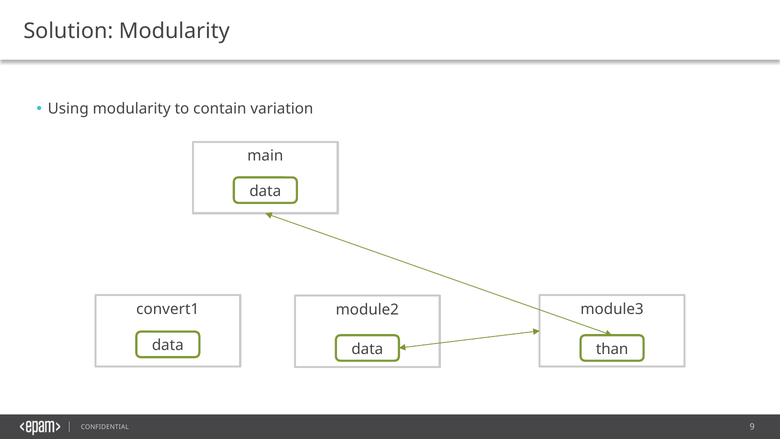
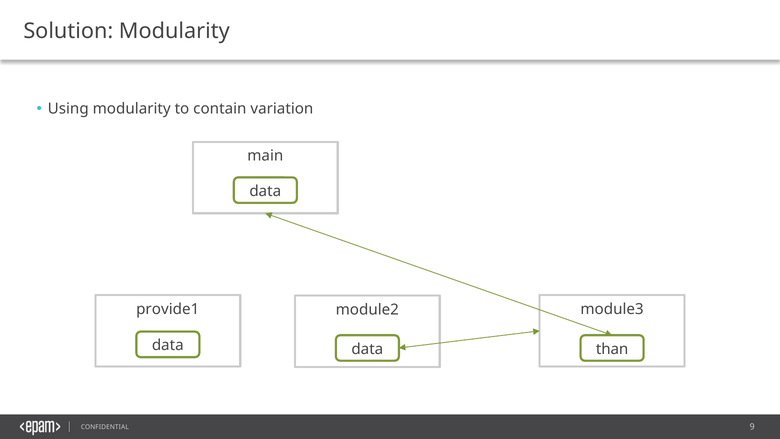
convert1: convert1 -> provide1 (168, 309)
